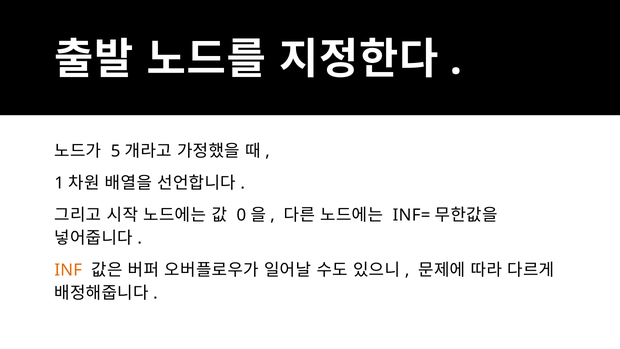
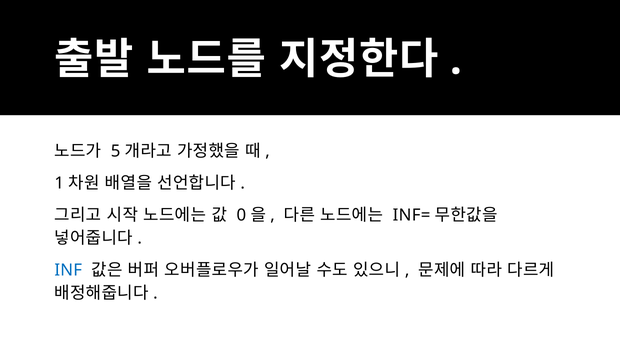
INF colour: orange -> blue (68, 270)
